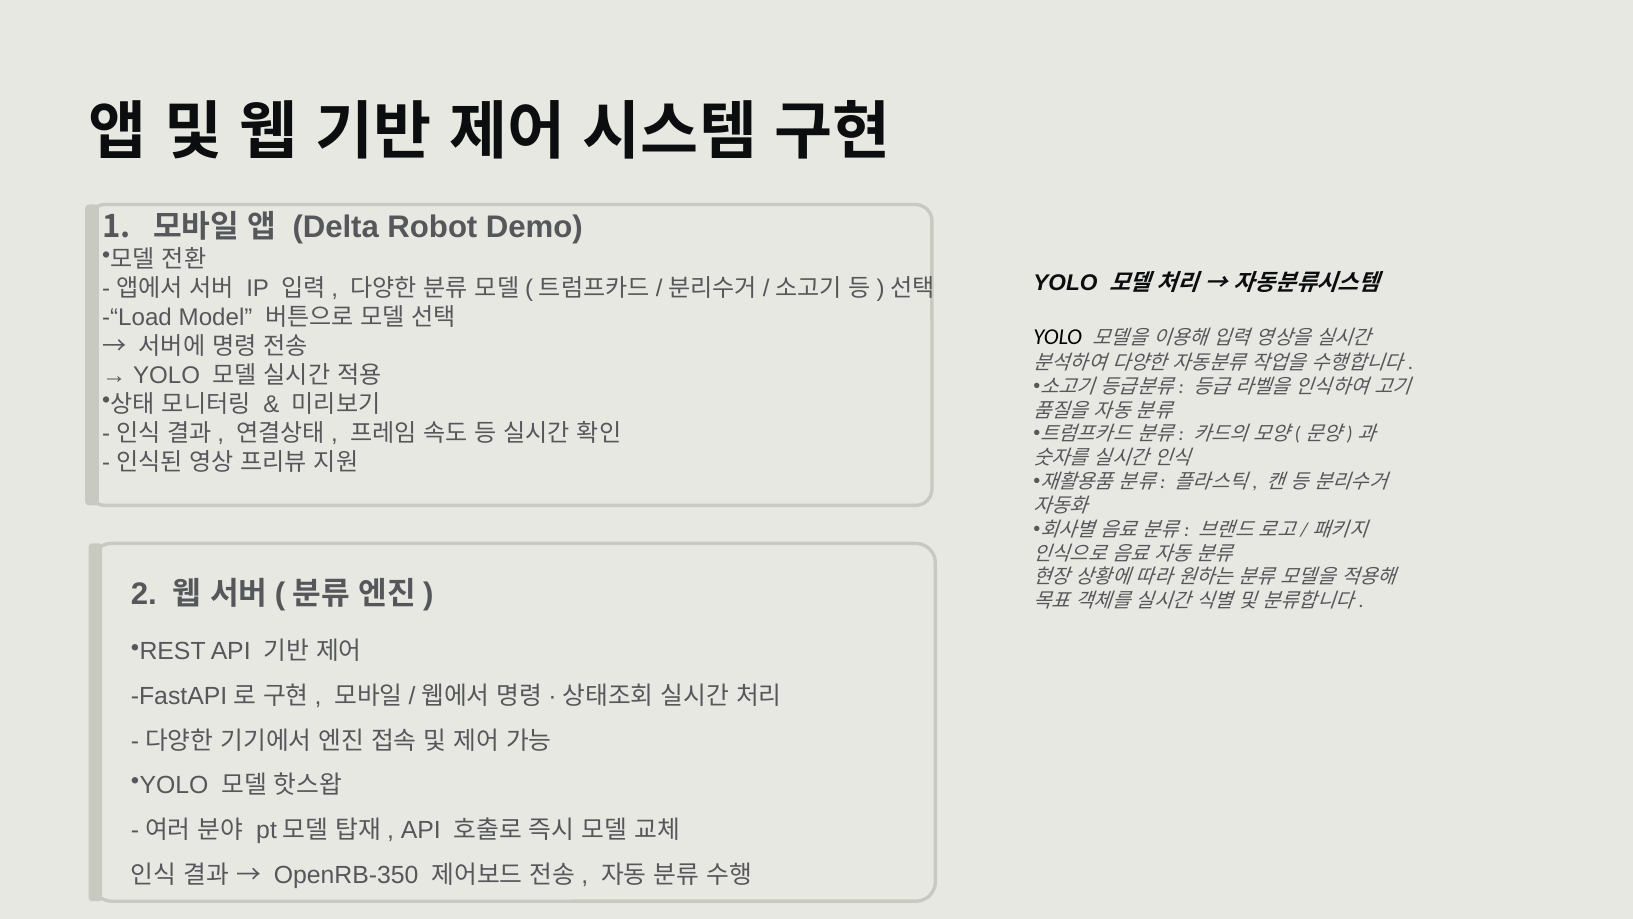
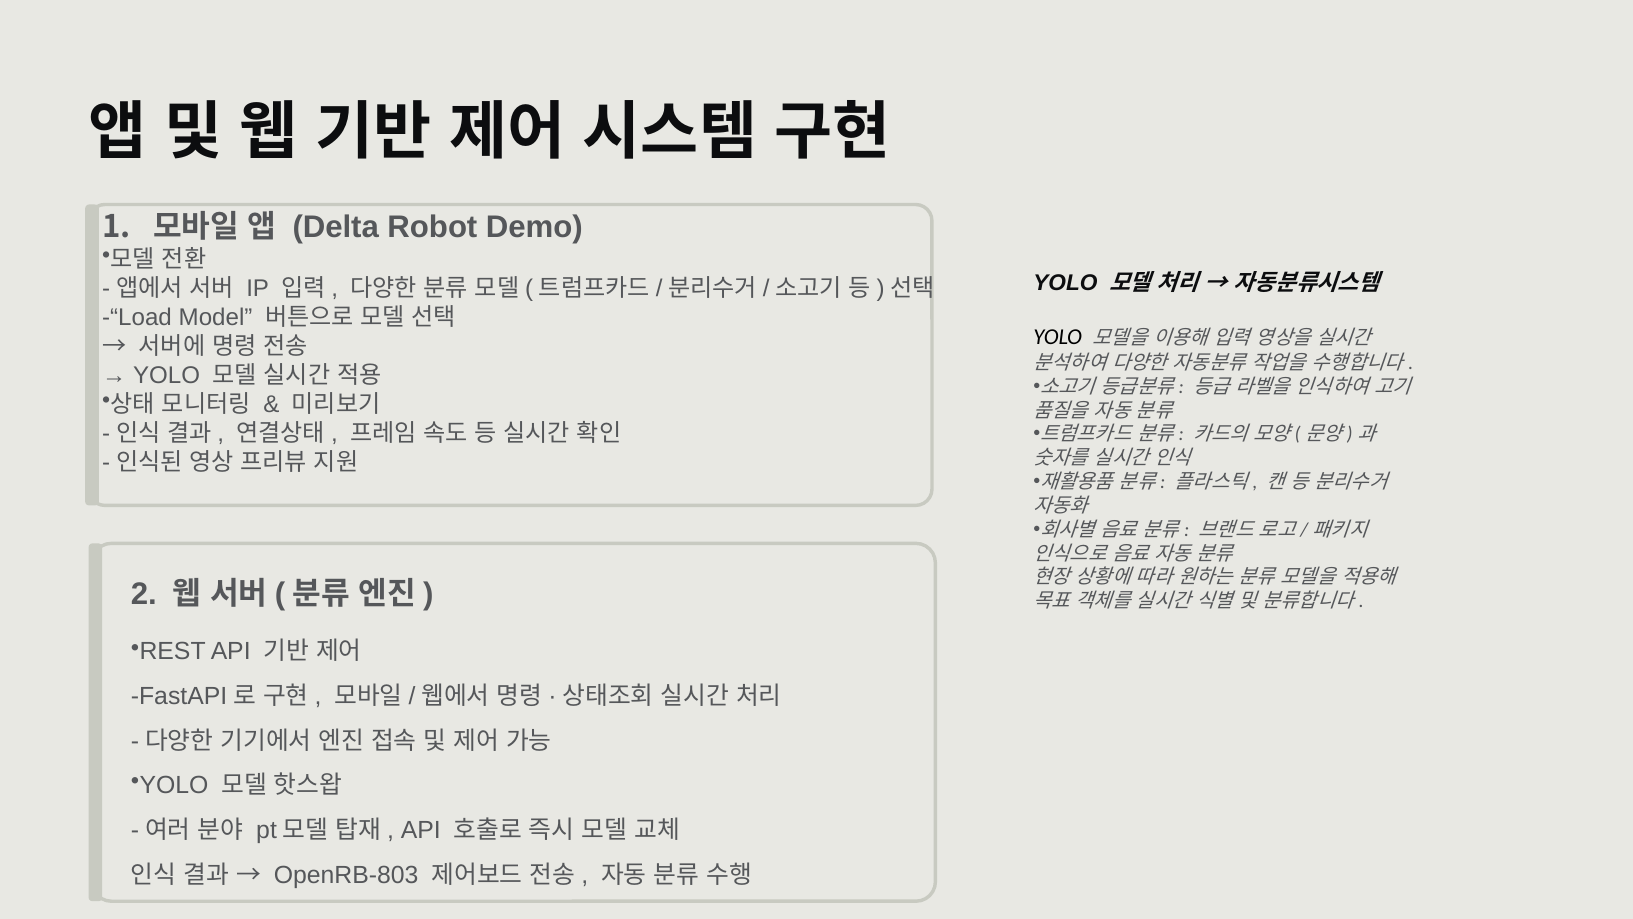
OpenRB-350: OpenRB-350 -> OpenRB-803 (346, 874)
